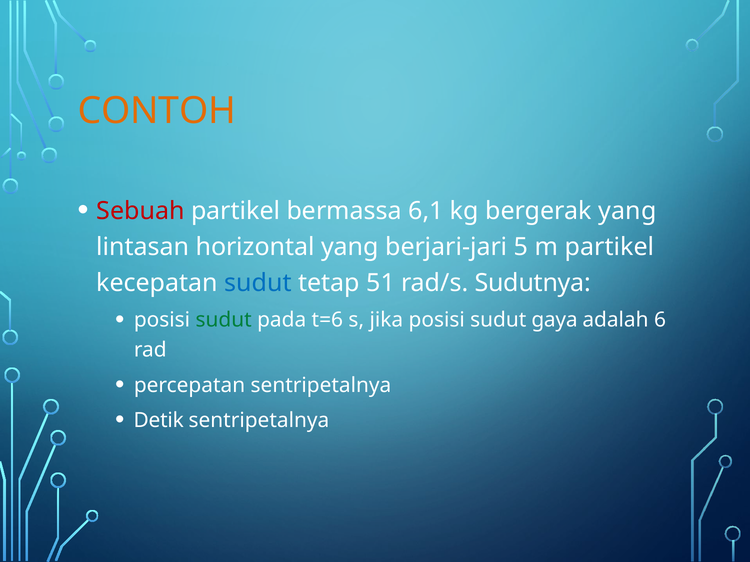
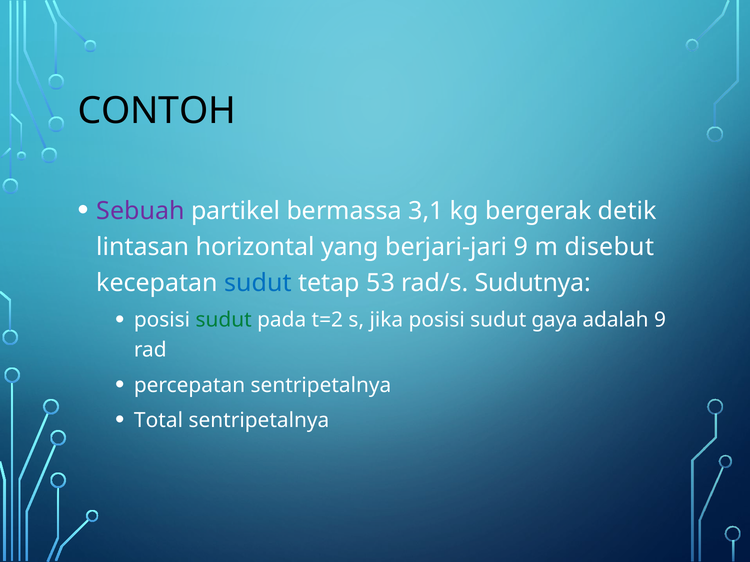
CONTOH colour: orange -> black (157, 111)
Sebuah colour: red -> purple (141, 211)
6,1: 6,1 -> 3,1 (426, 211)
bergerak yang: yang -> detik (627, 211)
berjari-jari 5: 5 -> 9 (521, 247)
m partikel: partikel -> disebut (609, 247)
51: 51 -> 53 (381, 283)
t=6: t=6 -> t=2 (327, 320)
adalah 6: 6 -> 9 (660, 320)
Detik: Detik -> Total (159, 421)
